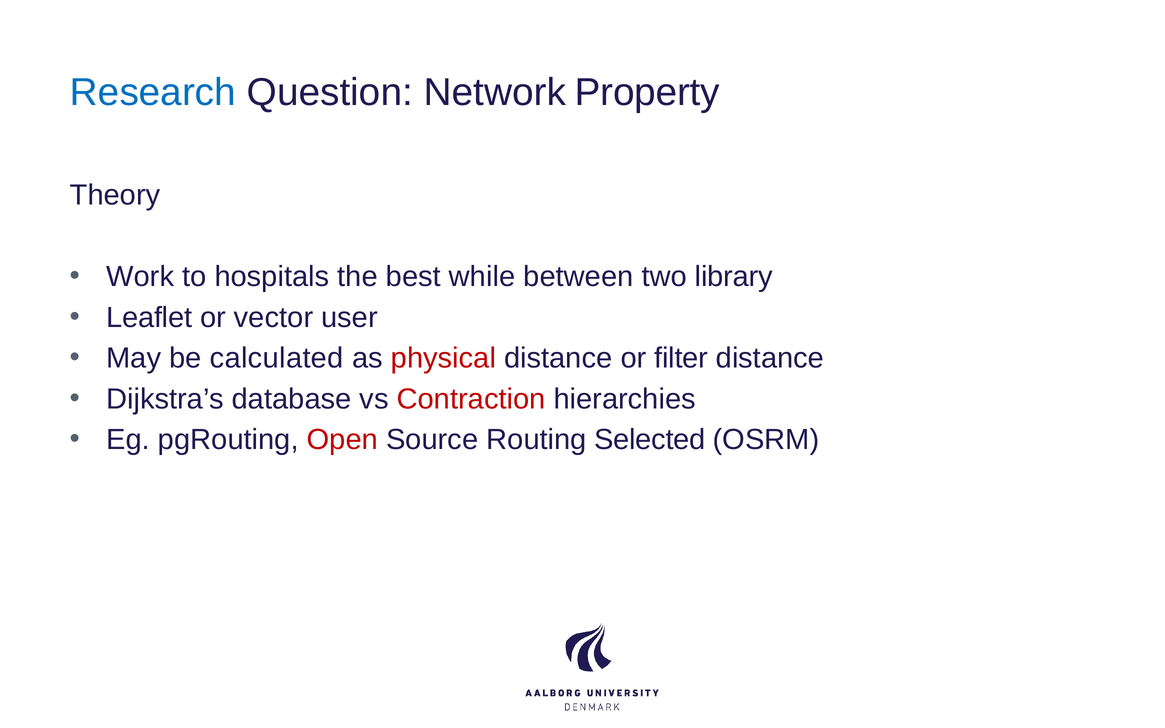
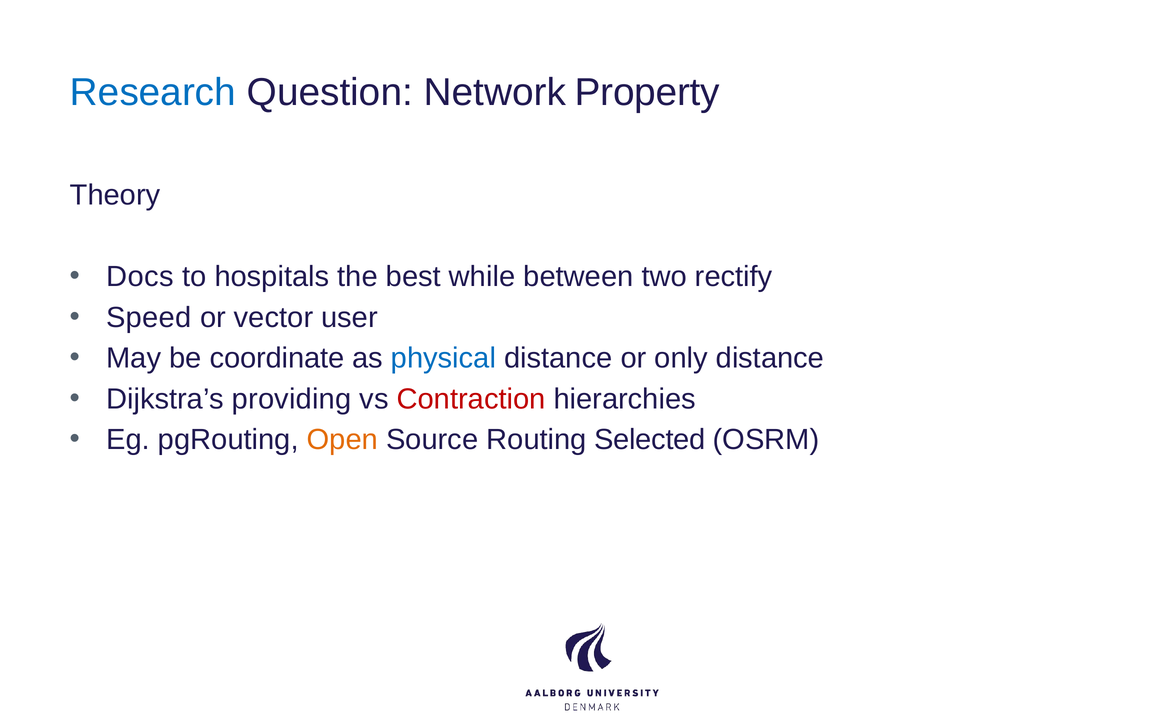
Work: Work -> Docs (140, 277)
library: library -> rectify (734, 277)
Leaflet: Leaflet -> Speed (149, 318)
calculated: calculated -> coordinate (277, 358)
physical colour: red -> blue (443, 358)
filter: filter -> only (681, 358)
database: database -> providing (292, 399)
Open colour: red -> orange (342, 440)
